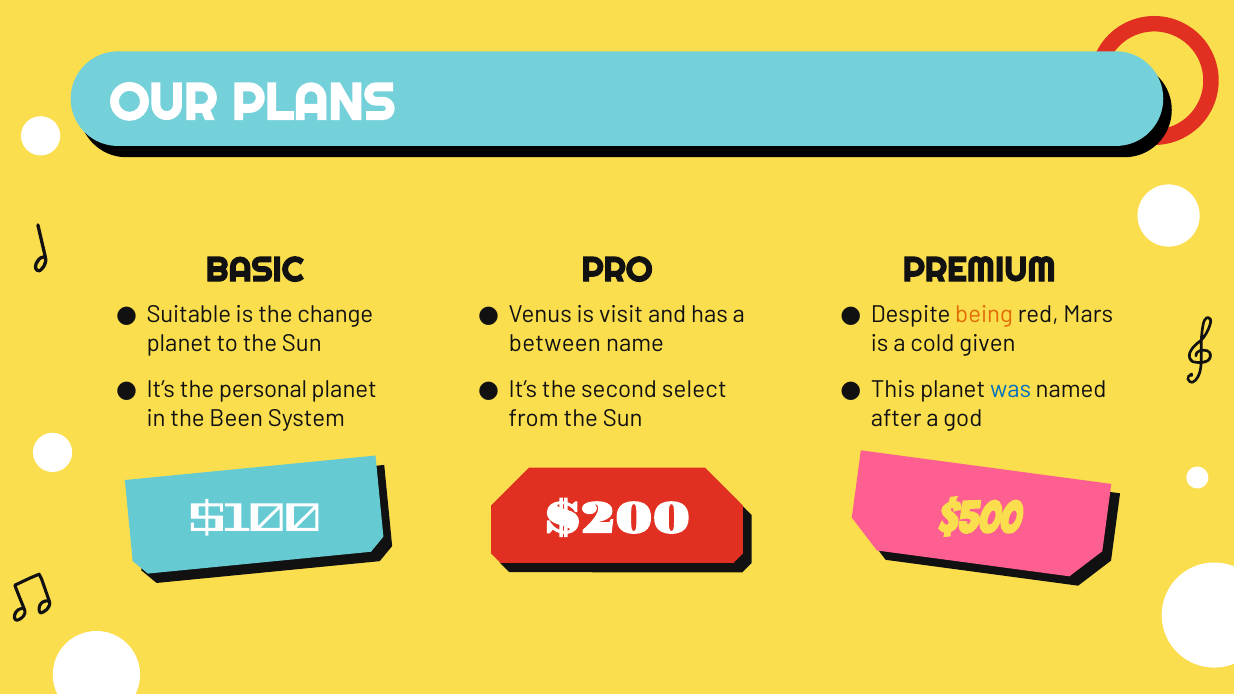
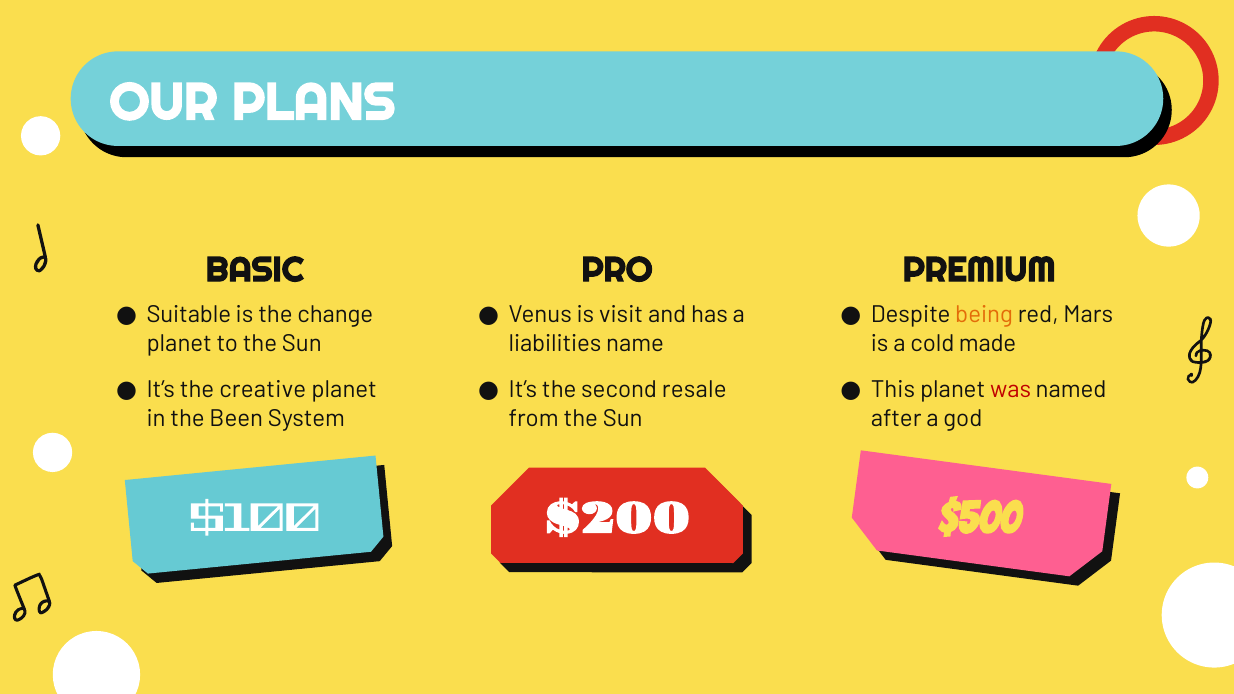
between: between -> liabilities (555, 344)
given: given -> made (988, 344)
personal: personal -> creative (263, 390)
select: select -> resale (694, 390)
was colour: blue -> red (1011, 390)
